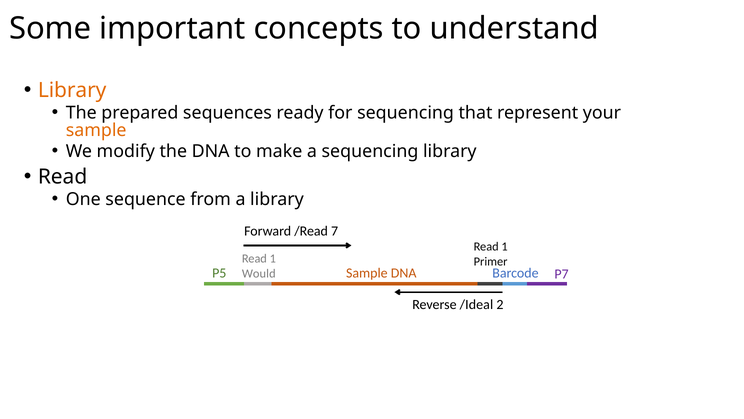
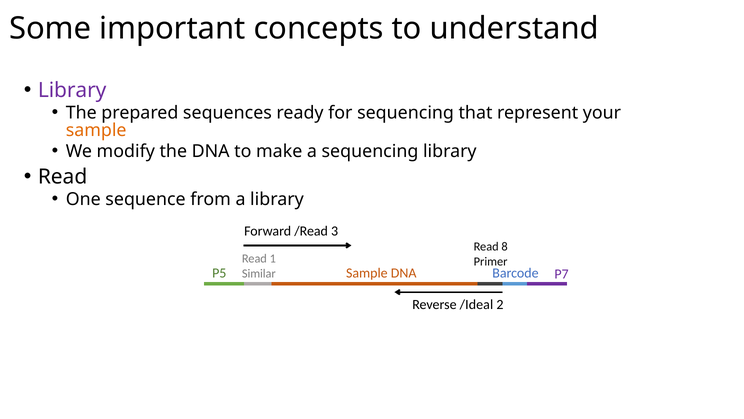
Library colour: orange -> purple (72, 90)
7: 7 -> 3 (335, 231)
1: 1 -> 8 (505, 246)
Would: Would -> Similar (259, 273)
